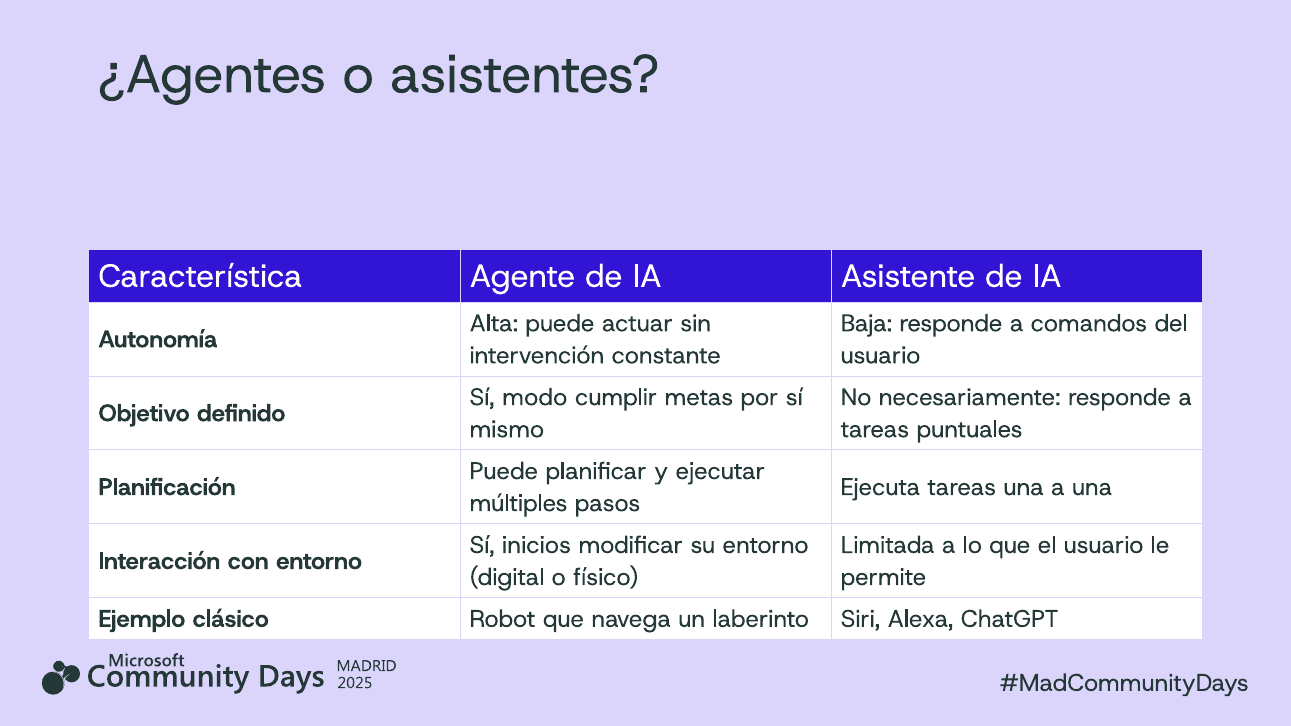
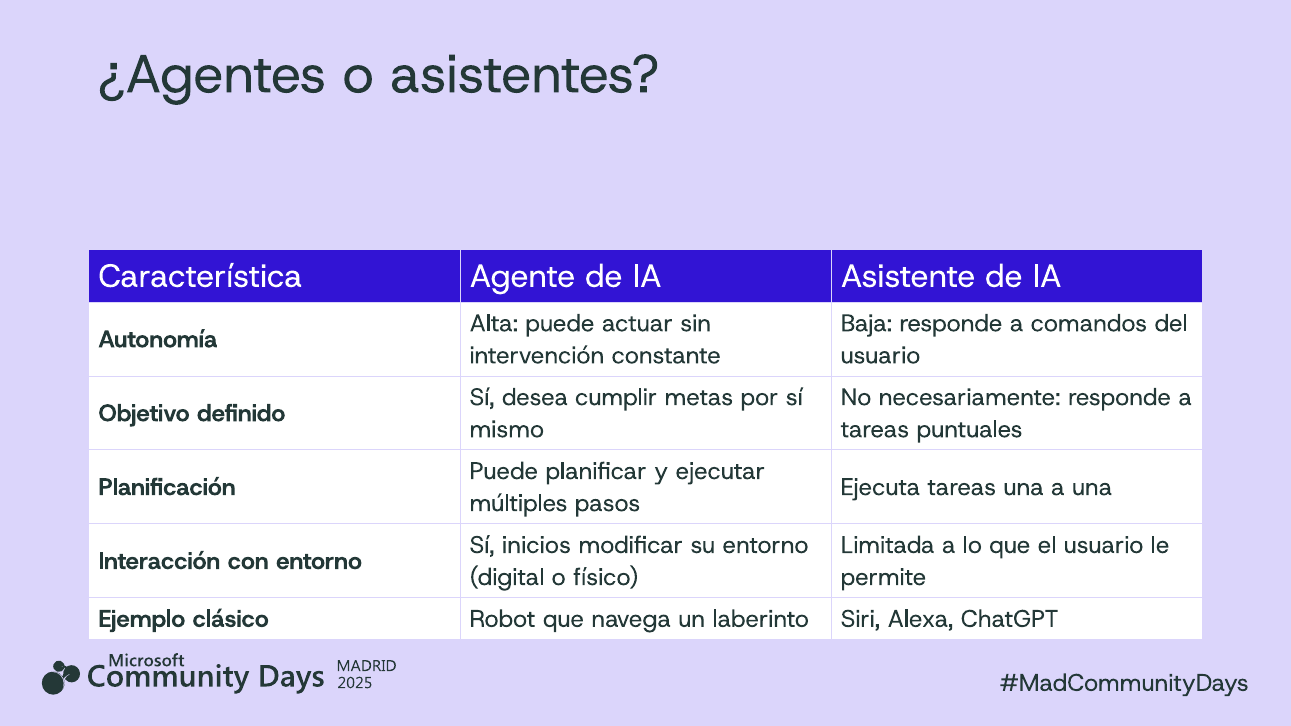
modo: modo -> desea (535, 397)
